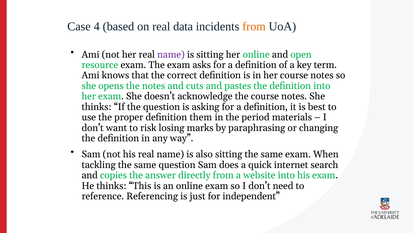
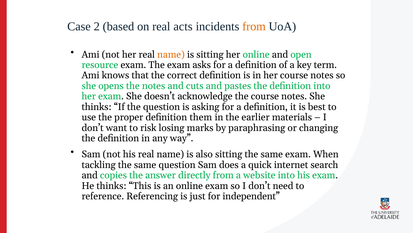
4: 4 -> 2 (97, 27)
data: data -> acts (183, 27)
name colour: purple -> orange (171, 54)
period: period -> earlier (256, 117)
